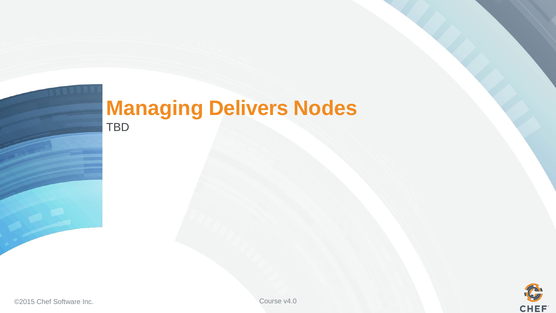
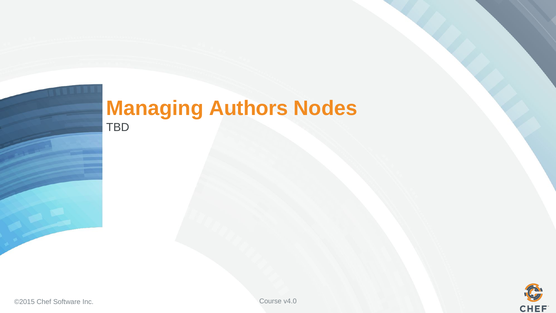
Delivers: Delivers -> Authors (249, 108)
